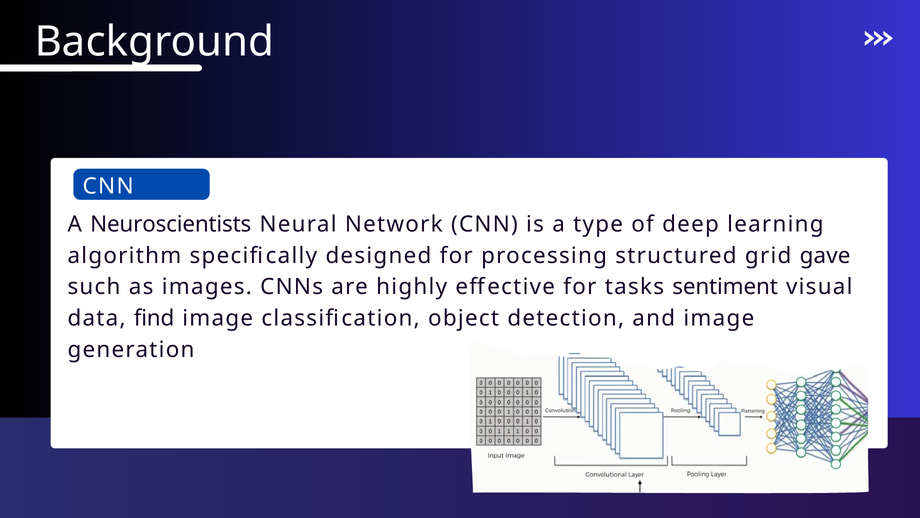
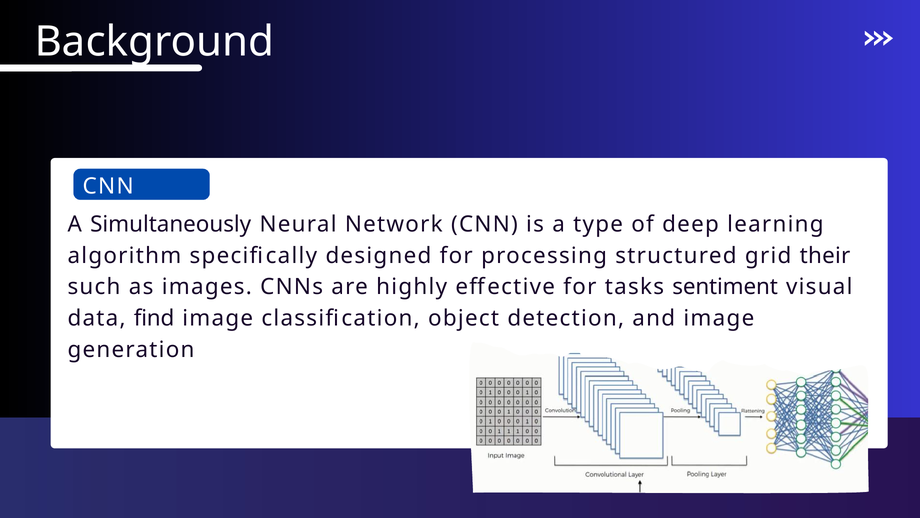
Neuroscientists: Neuroscientists -> Simultaneously (171, 224)
gave: gave -> their (825, 255)
